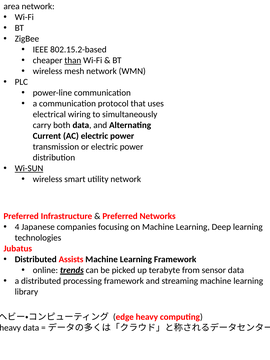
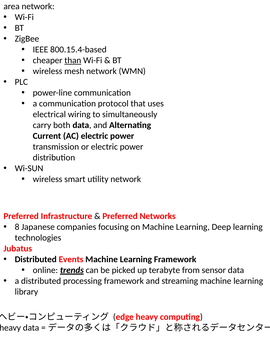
802.15.2-based: 802.15.2-based -> 800.15.4-based (78, 50)
Wi-SUN underline: present -> none (29, 168)
4: 4 -> 8 (17, 227)
Assists: Assists -> Events (71, 259)
